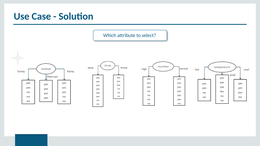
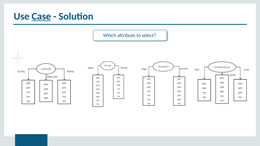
Case underline: none -> present (41, 16)
